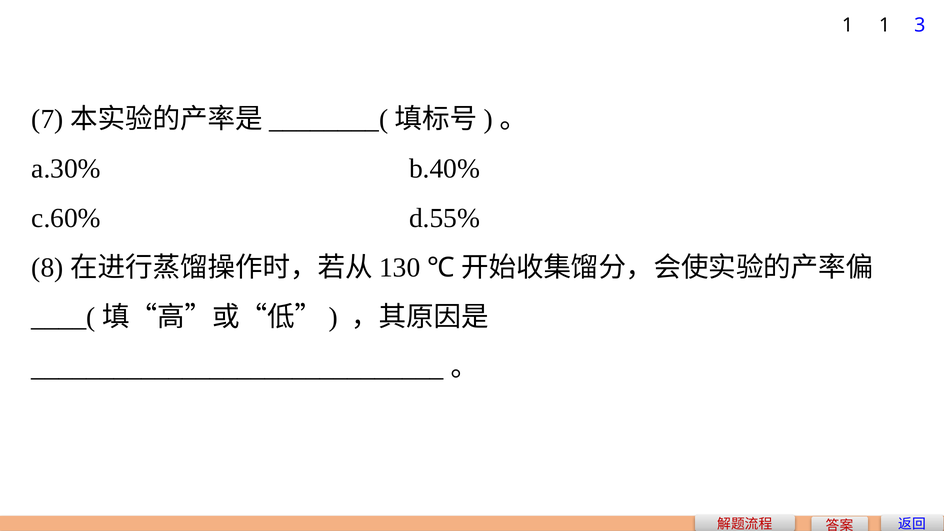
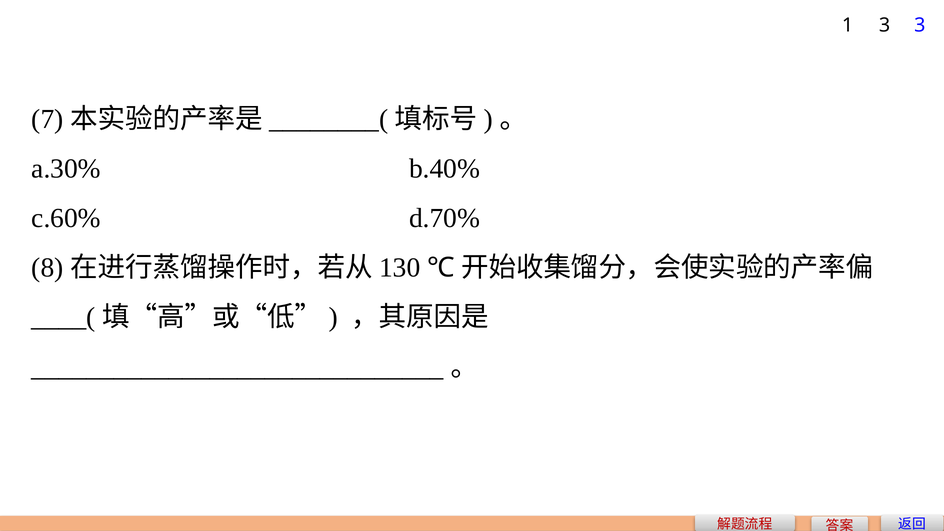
1 1: 1 -> 3 (885, 25)
d.55%: d.55% -> d.70% (445, 218)
